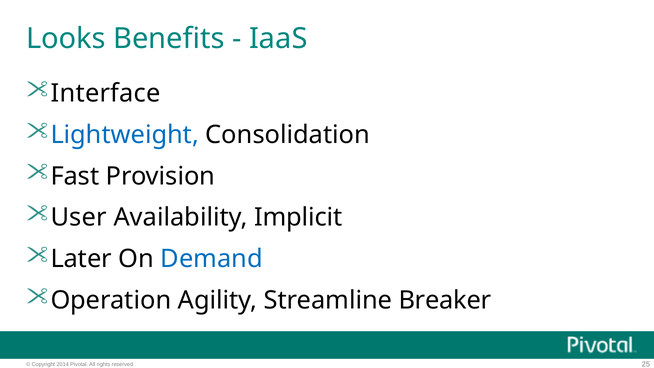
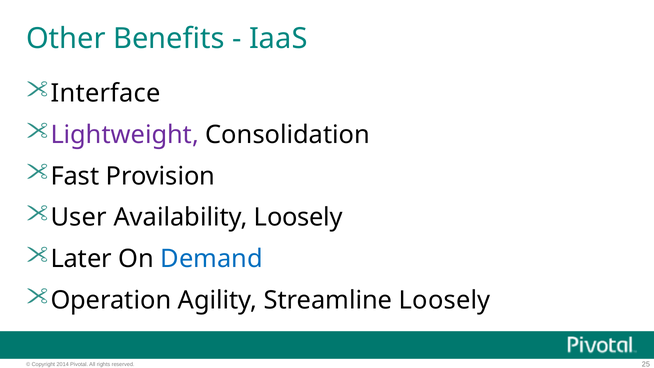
Looks: Looks -> Other (66, 39)
Lightweight colour: blue -> purple (125, 135)
Availability Implicit: Implicit -> Loosely (298, 217)
Streamline Breaker: Breaker -> Loosely (445, 300)
